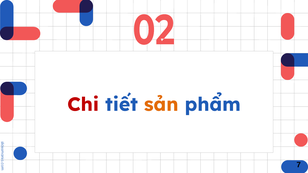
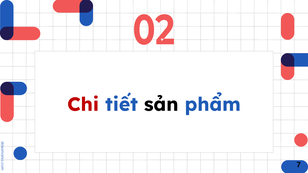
sản colour: orange -> black (161, 105)
